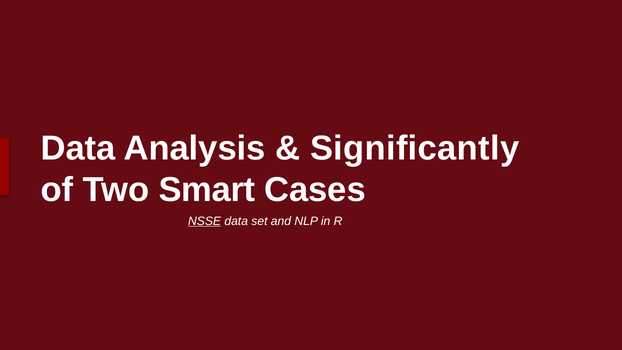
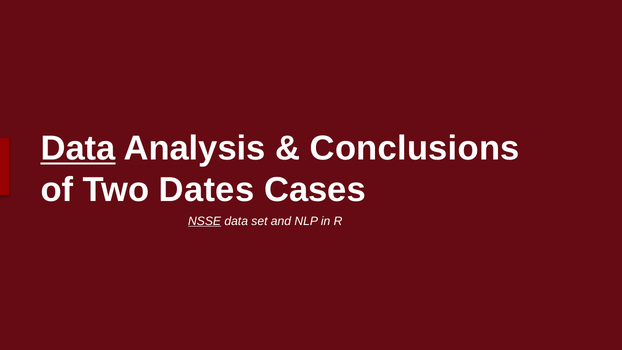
Data underline: none -> present (78, 148)
Significantly: Significantly -> Conclusions (415, 148)
Smart: Smart -> Dates (207, 190)
